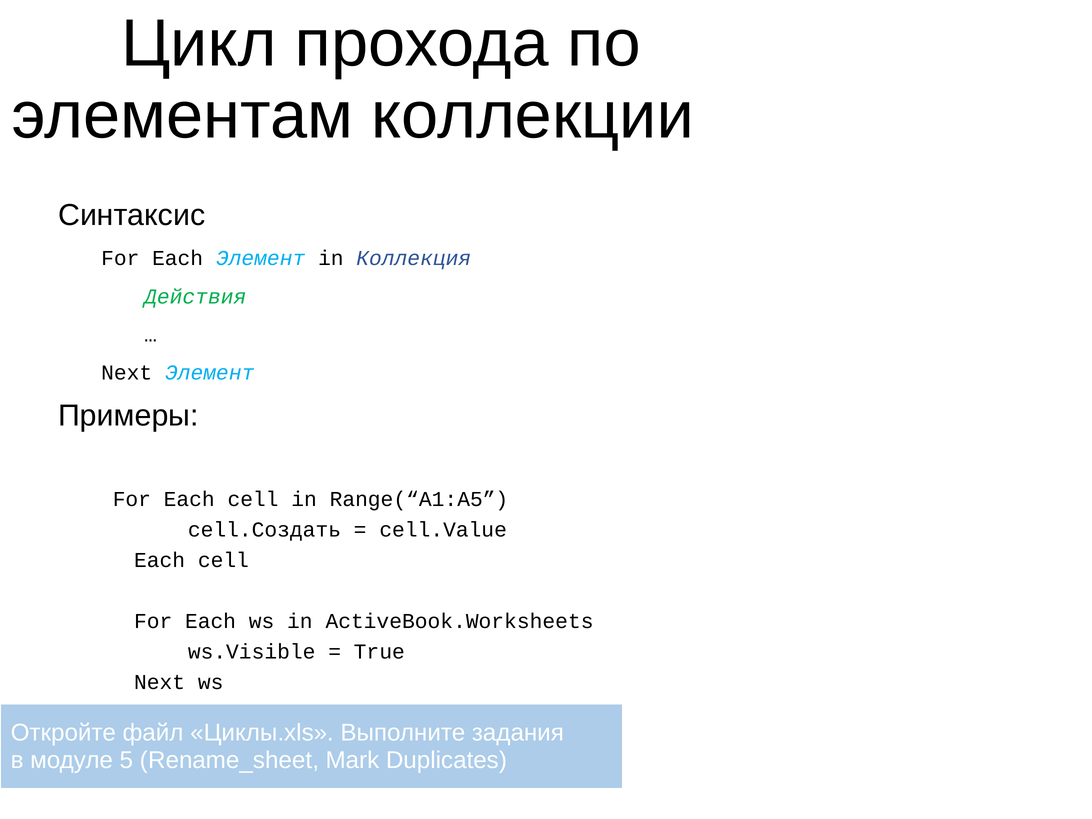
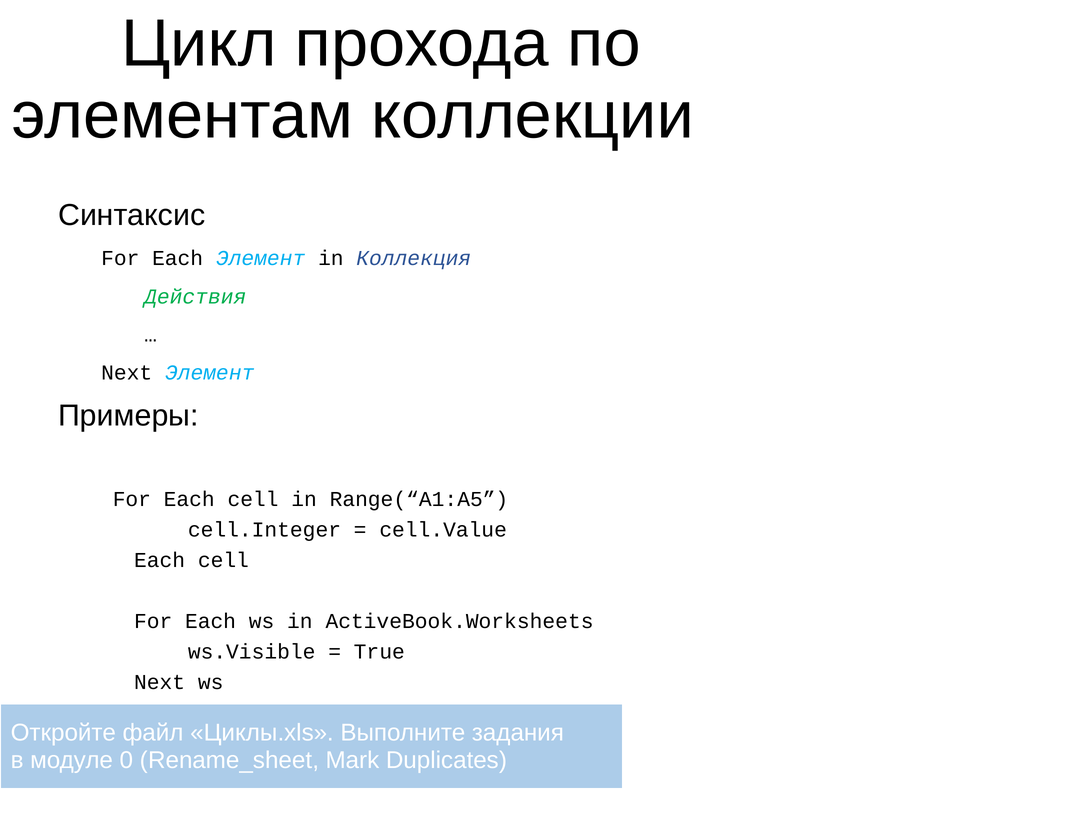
cell.Создать: cell.Создать -> cell.Integer (264, 530)
5: 5 -> 0 (126, 760)
